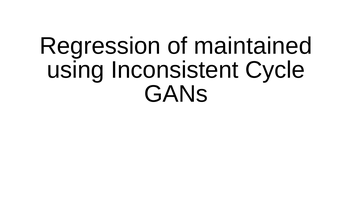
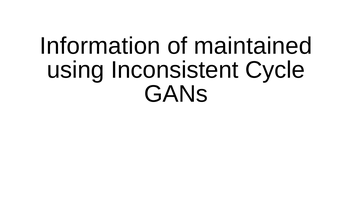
Regression: Regression -> Information (100, 46)
